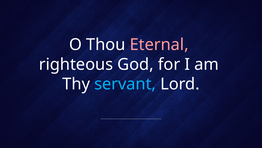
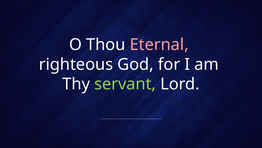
servant colour: light blue -> light green (125, 84)
